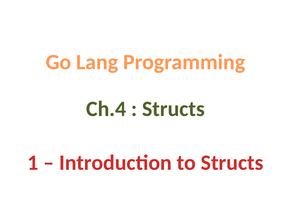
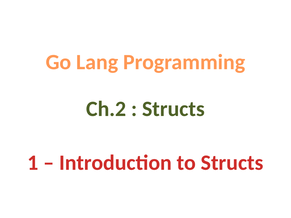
Ch.4: Ch.4 -> Ch.2 (106, 109)
